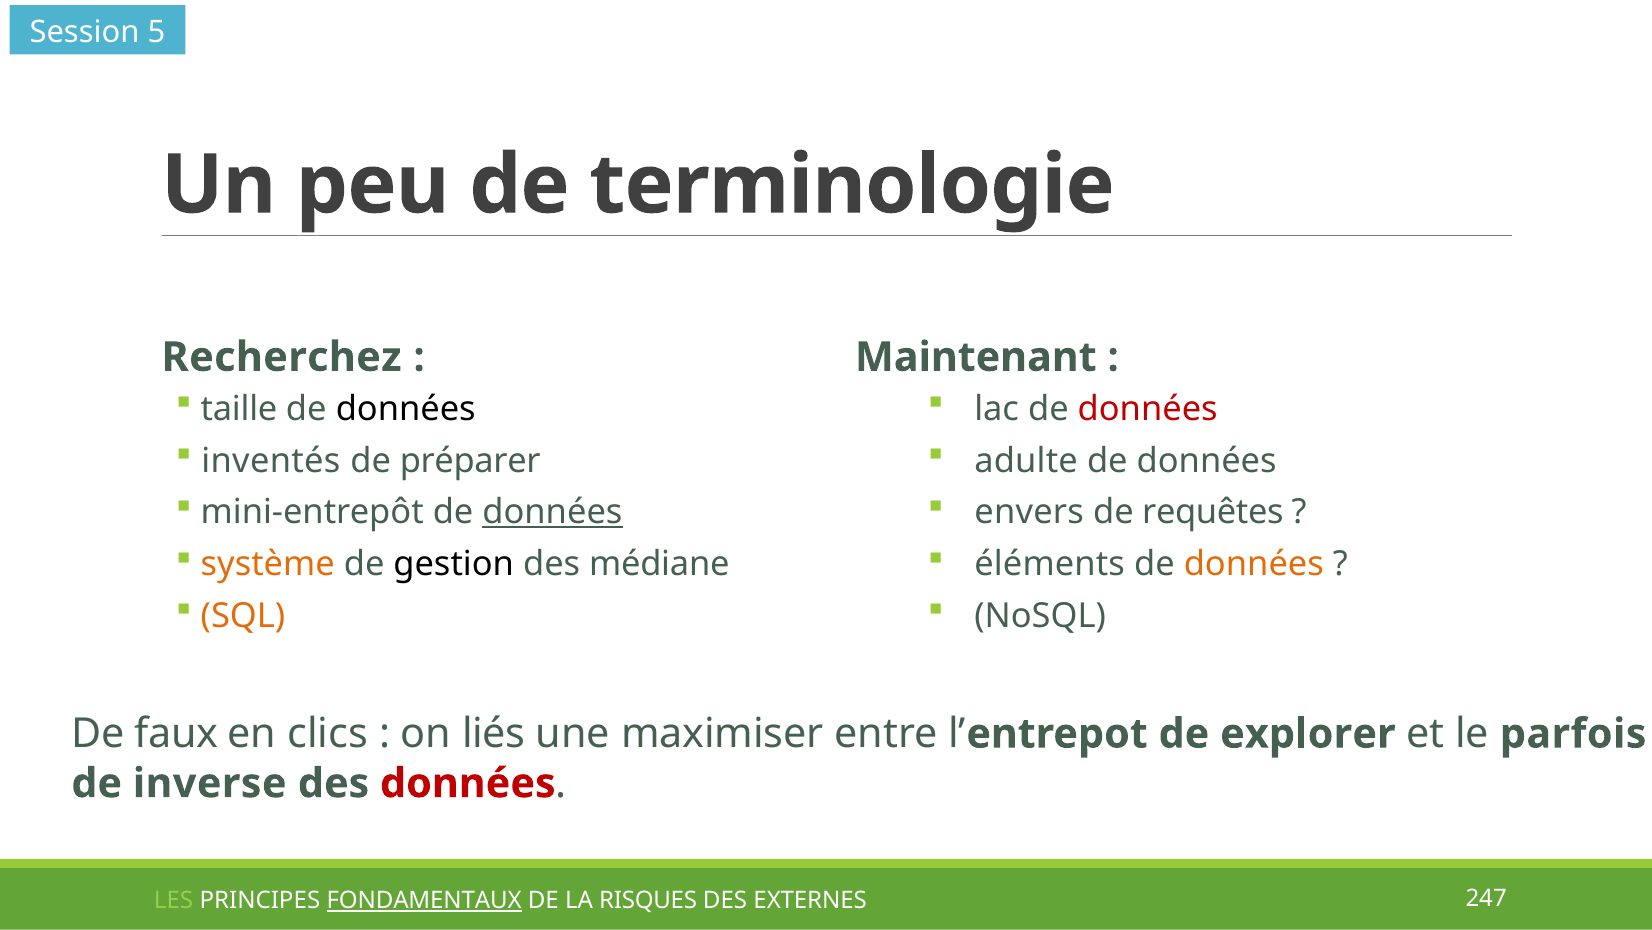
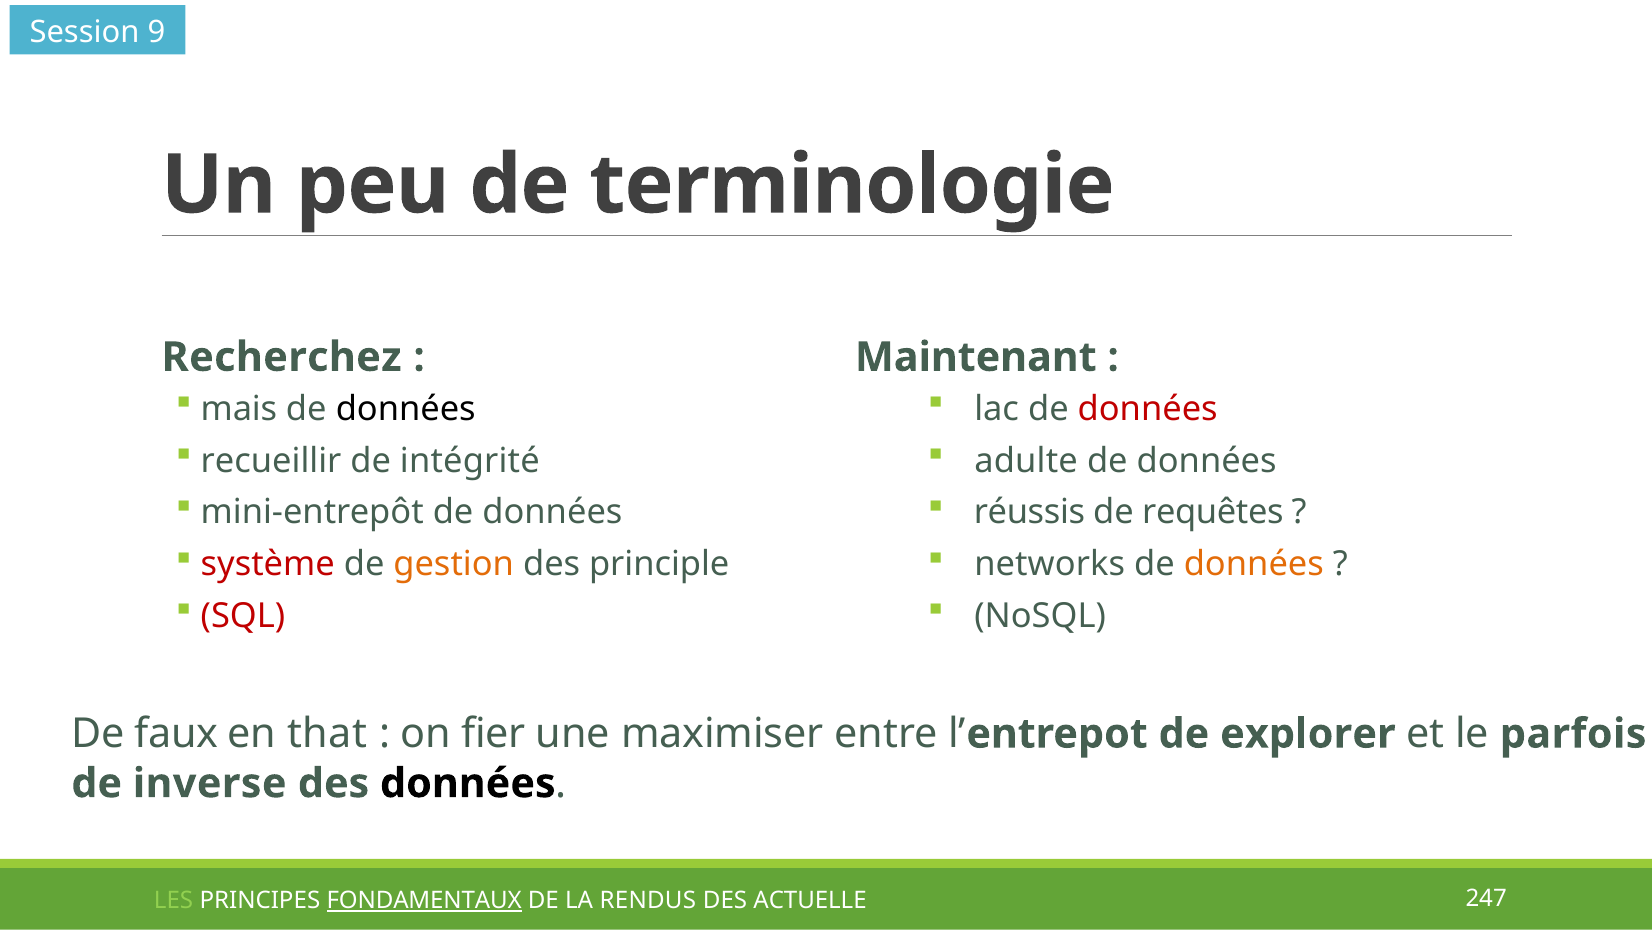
5: 5 -> 9 (156, 32)
taille: taille -> mais (239, 409)
inventés: inventés -> recueillir (271, 460)
préparer: préparer -> intégrité (470, 460)
données underline: present -> none (552, 512)
envers: envers -> réussis (1029, 512)
système colour: orange -> red (268, 564)
gestion colour: black -> orange (454, 564)
médiane: médiane -> principle (659, 564)
éléments: éléments -> networks (1050, 564)
SQL colour: orange -> red (243, 615)
clics: clics -> that (328, 733)
liés: liés -> fier (494, 733)
données colour: red -> black (468, 783)
RISQUES: RISQUES -> RENDUS (648, 900)
EXTERNES: EXTERNES -> ACTUELLE (810, 900)
